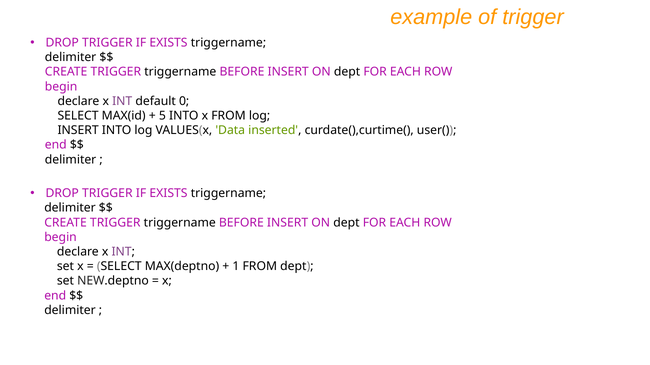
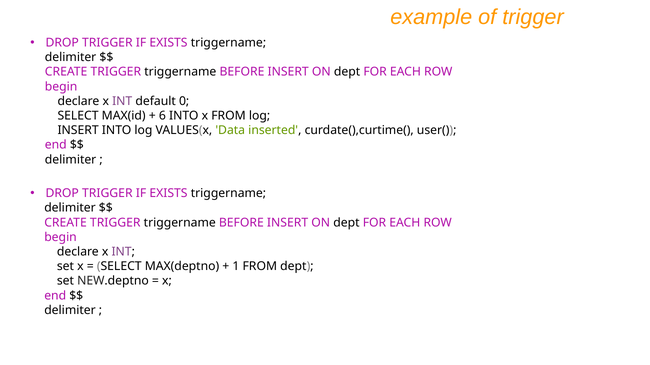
5: 5 -> 6 (162, 116)
